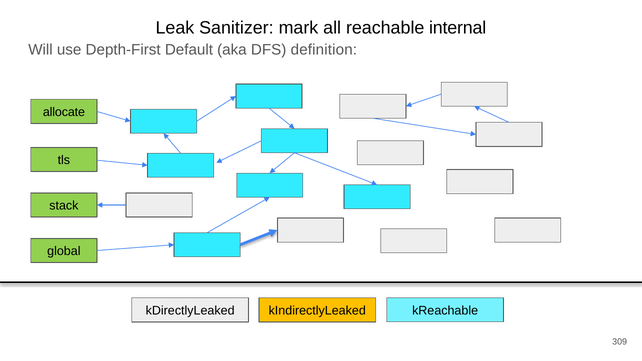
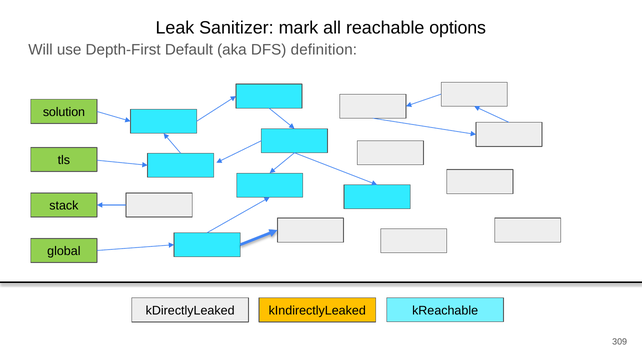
internal: internal -> options (458, 28)
allocate: allocate -> solution (64, 112)
